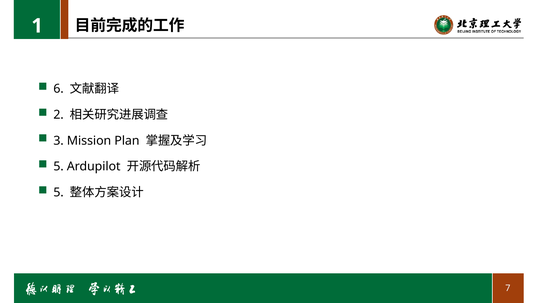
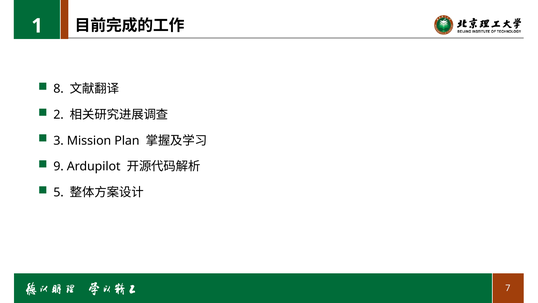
6: 6 -> 8 (59, 89)
5: 5 -> 9 (59, 166)
